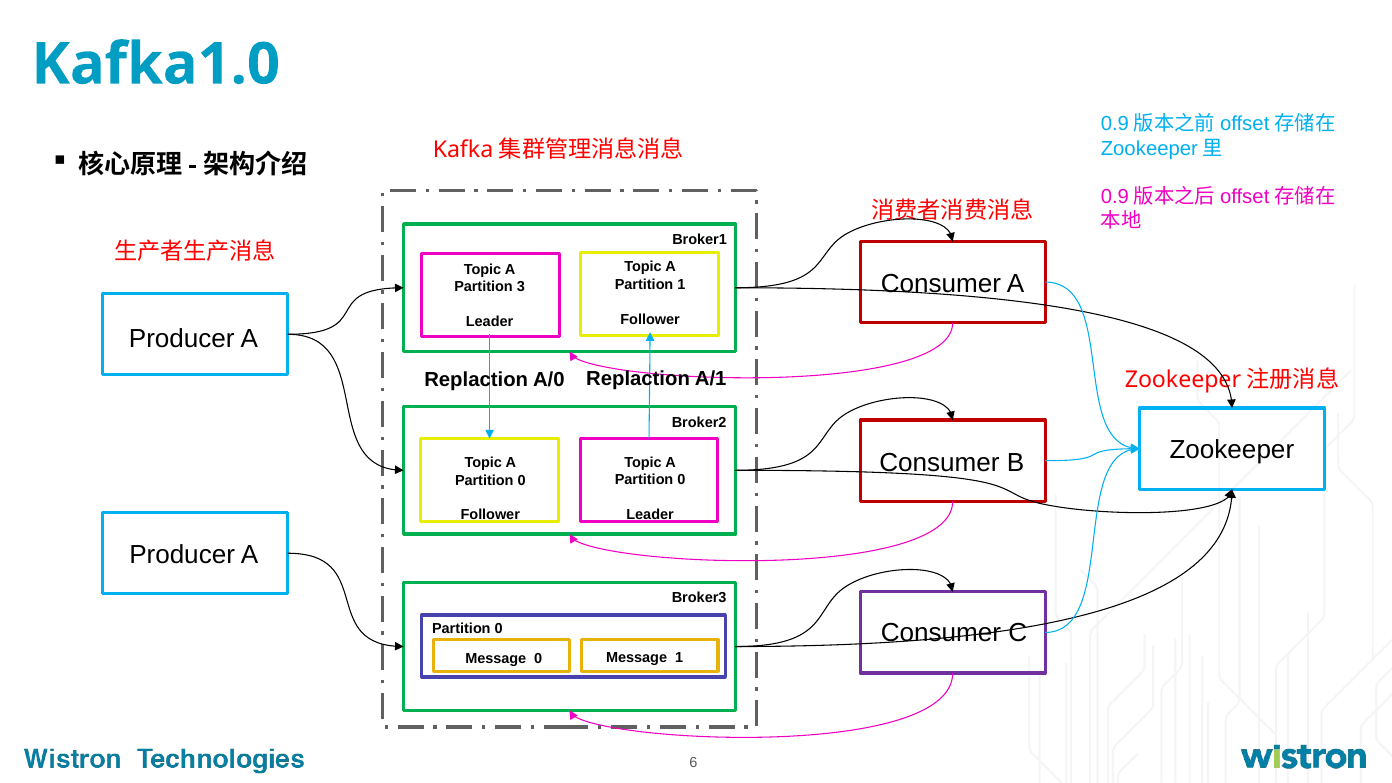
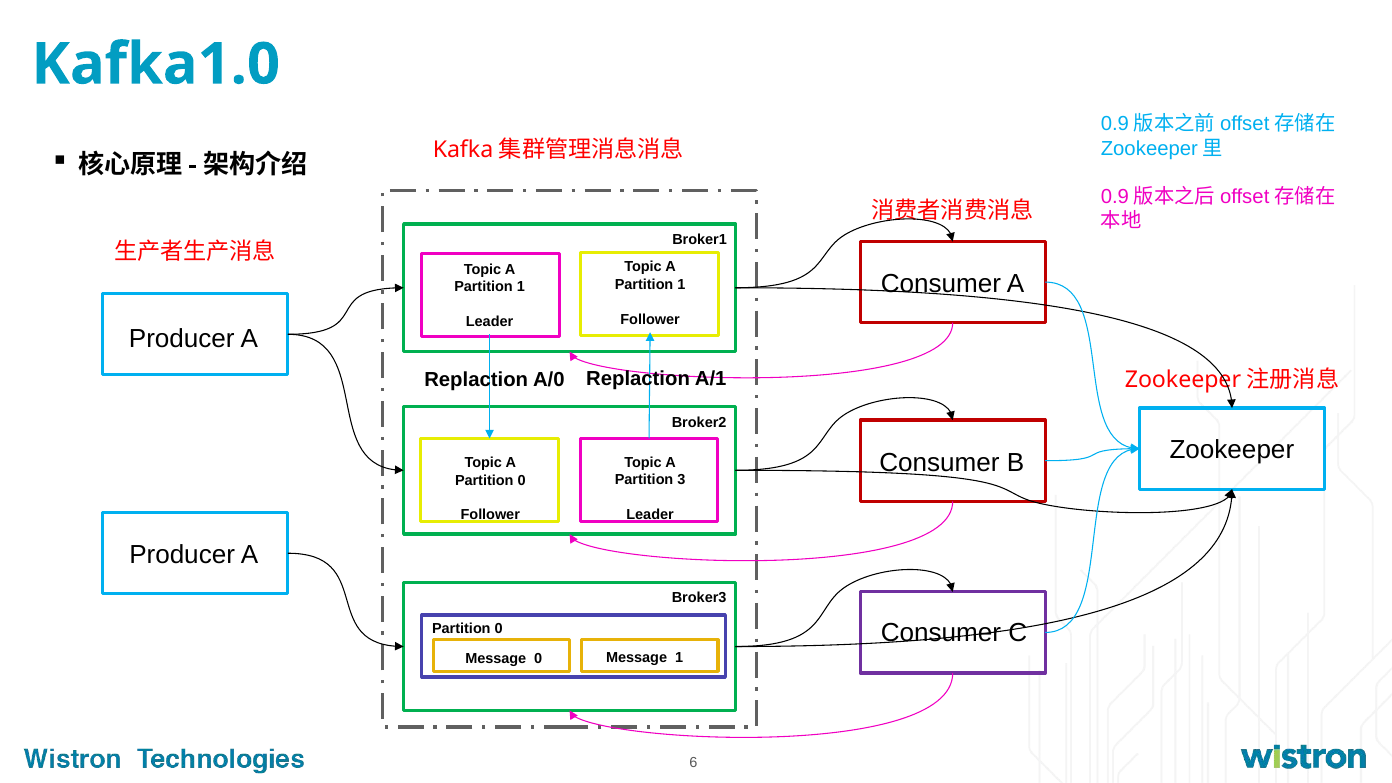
3: 3 -> 1 (521, 287)
0: 0 -> 3 (681, 480)
